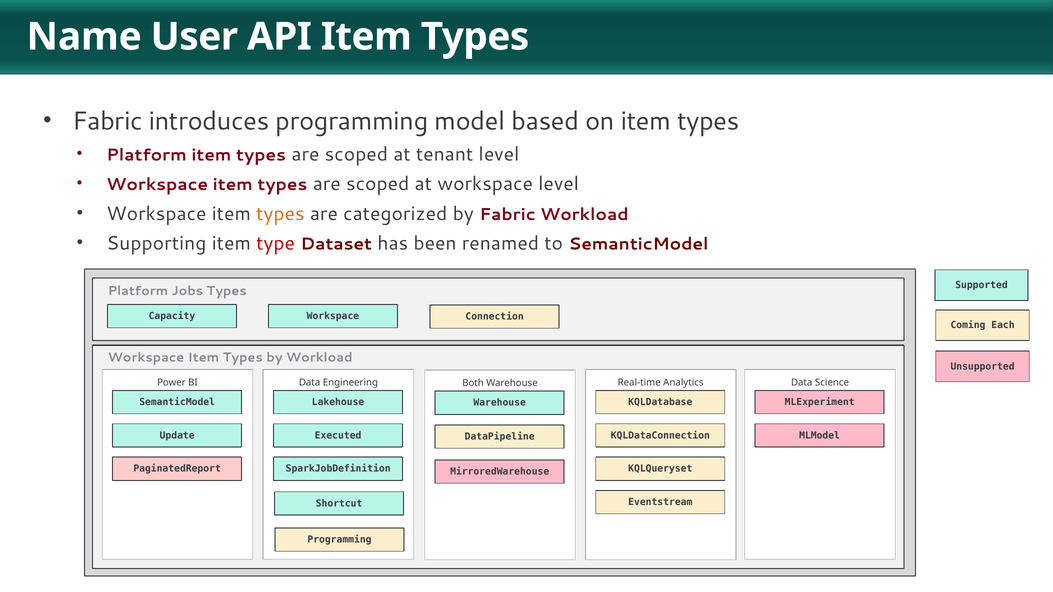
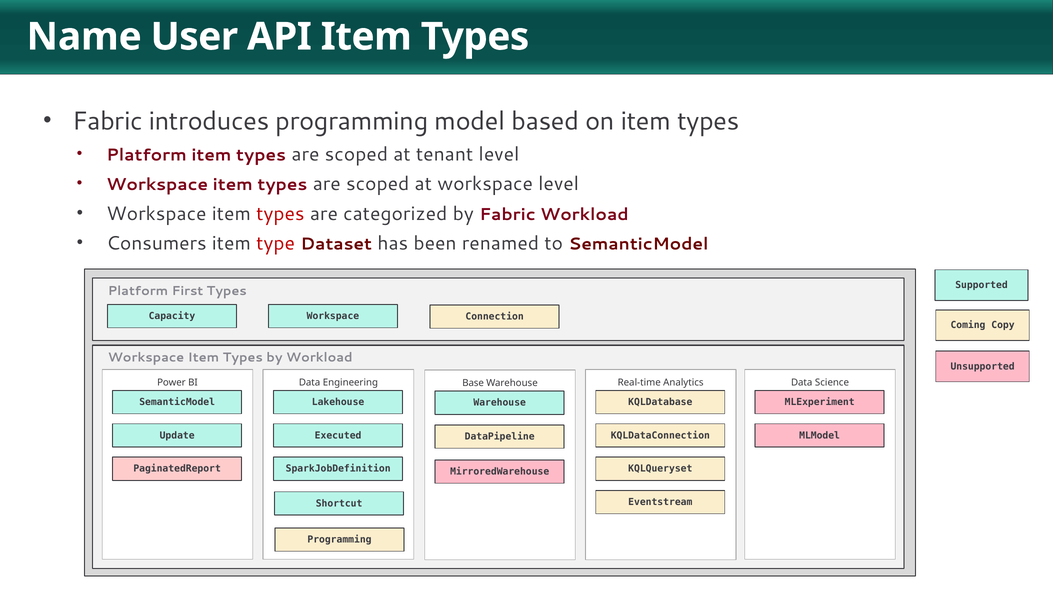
types colour: orange -> red (280, 214)
Supporting: Supporting -> Consumers (156, 243)
Jobs: Jobs -> First (187, 291)
Each: Each -> Copy (1003, 325)
Both: Both -> Base (473, 383)
